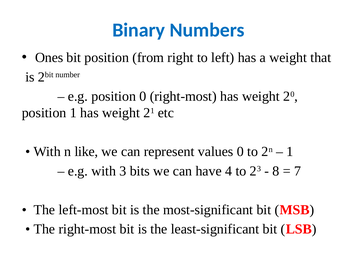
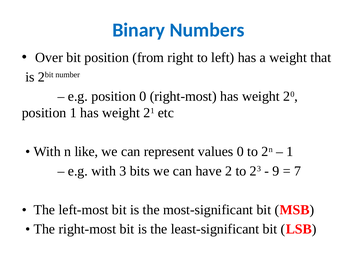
Ones: Ones -> Over (49, 58)
4: 4 -> 2 (229, 171)
8: 8 -> 9 (276, 171)
